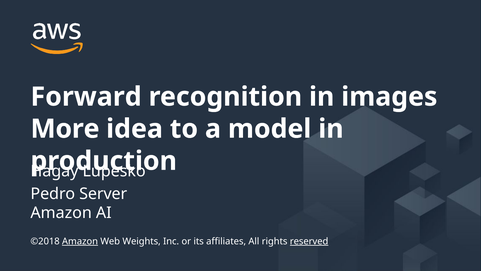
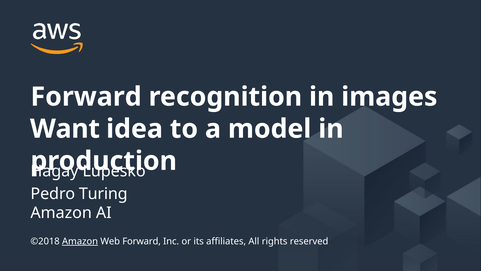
More: More -> Want (65, 129)
Server: Server -> Turing (103, 193)
Web Weights: Weights -> Forward (142, 241)
reserved underline: present -> none (309, 241)
